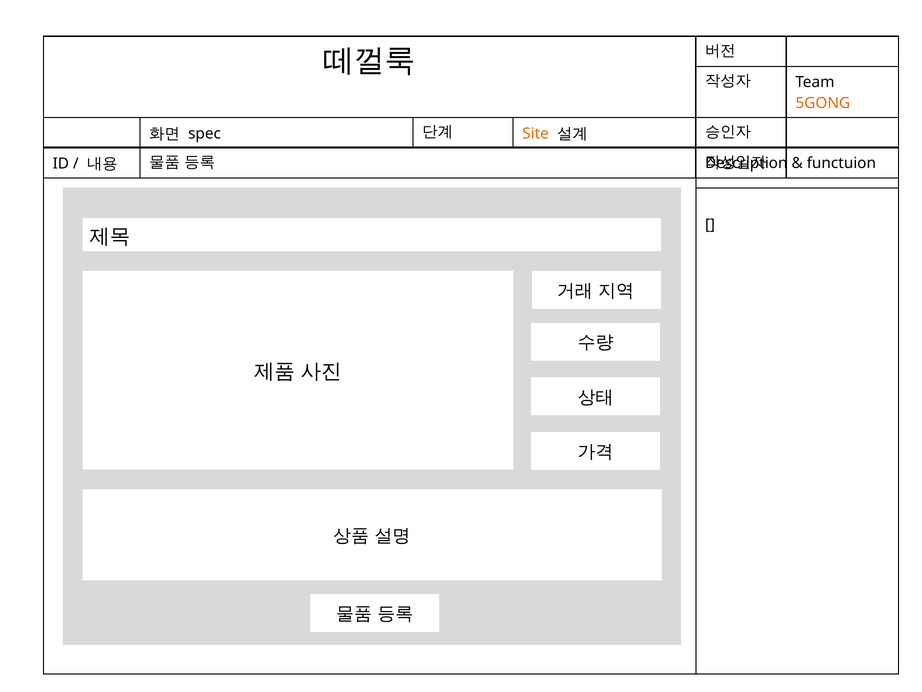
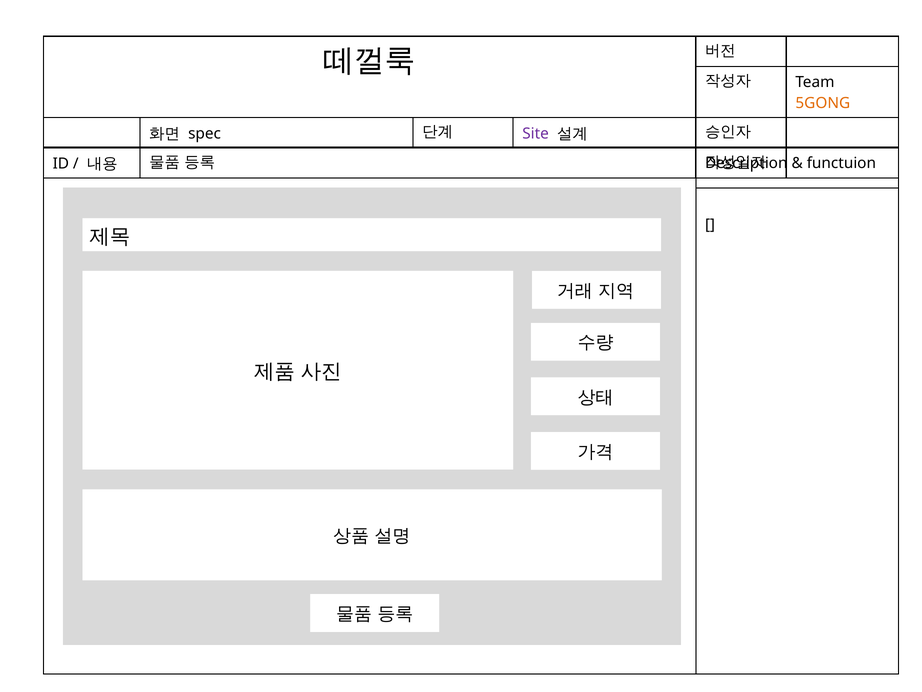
Site colour: orange -> purple (536, 133)
